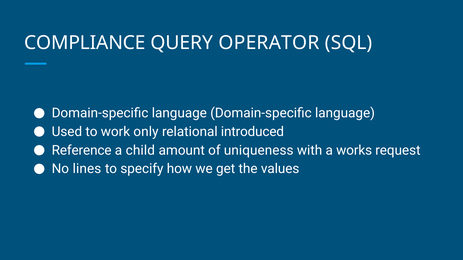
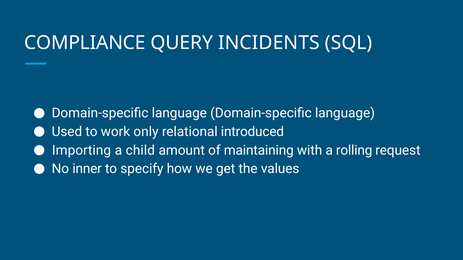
OPERATOR: OPERATOR -> INCIDENTS (269, 43)
Reference: Reference -> Importing (82, 151)
uniqueness: uniqueness -> maintaining (259, 151)
works: works -> rolling (354, 151)
lines: lines -> inner (87, 169)
